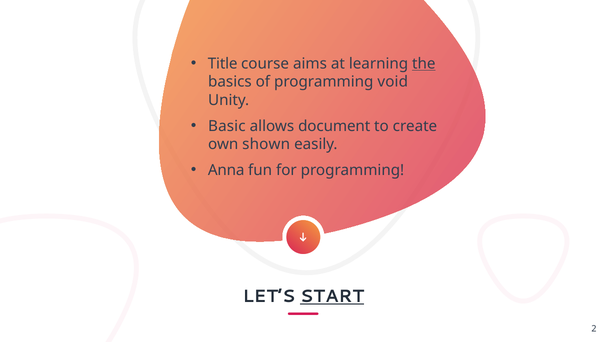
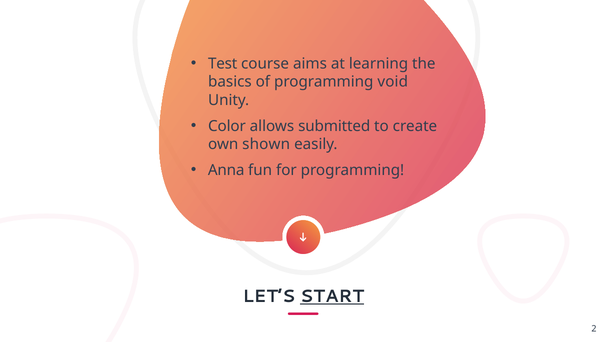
Title: Title -> Test (223, 64)
the underline: present -> none (424, 64)
Basic: Basic -> Color (227, 126)
document: document -> submitted (334, 126)
